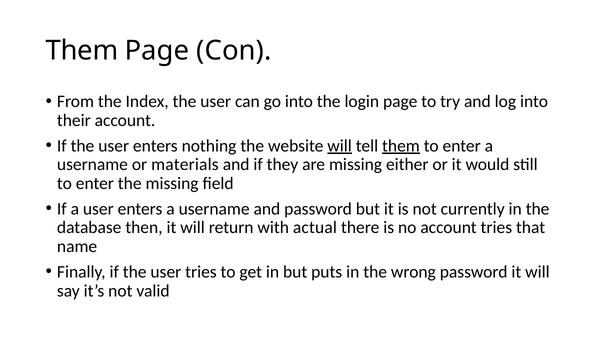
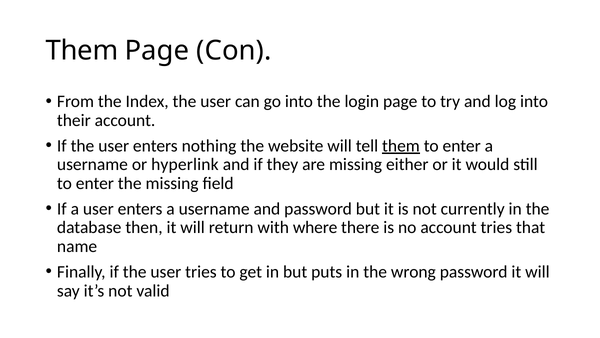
will underline: present -> none (340, 146)
materials: materials -> hyperlink (185, 164)
actual: actual -> where (315, 227)
